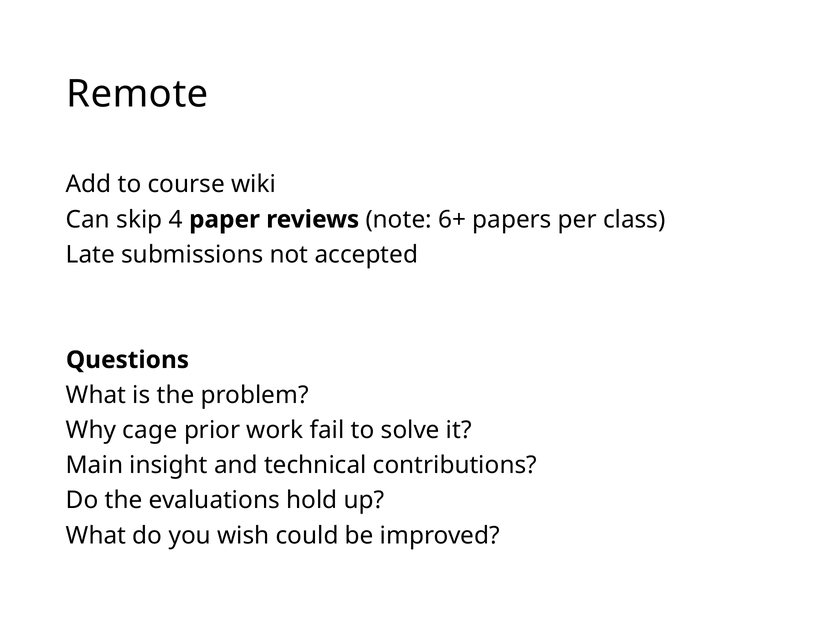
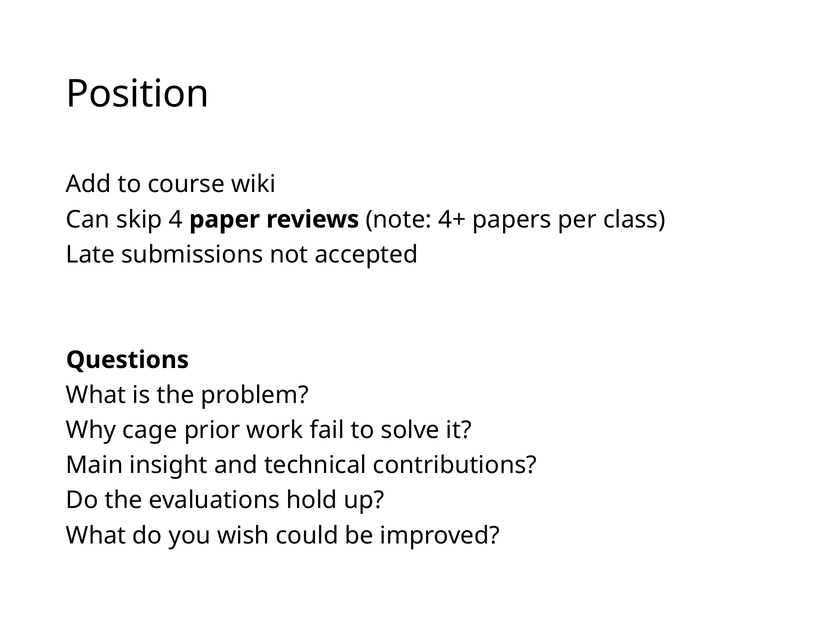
Remote: Remote -> Position (138, 94)
6+: 6+ -> 4+ (452, 219)
